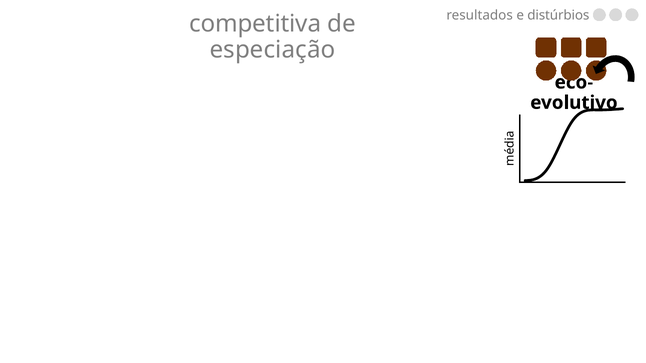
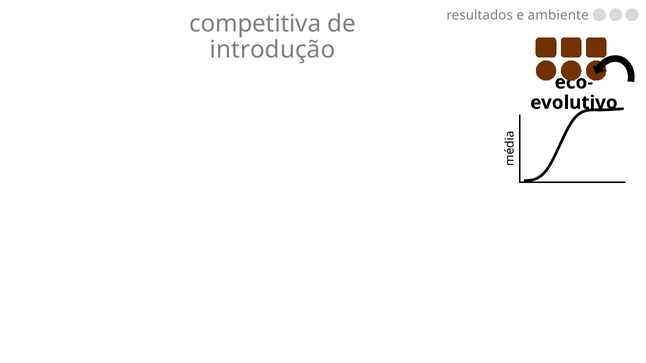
distúrbios: distúrbios -> ambiente (558, 15)
especiação: especiação -> introdução (272, 50)
